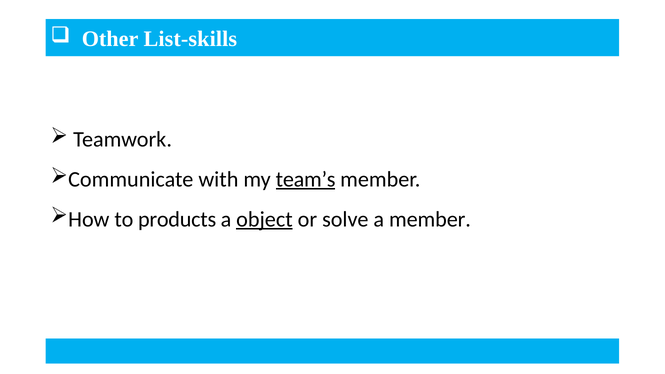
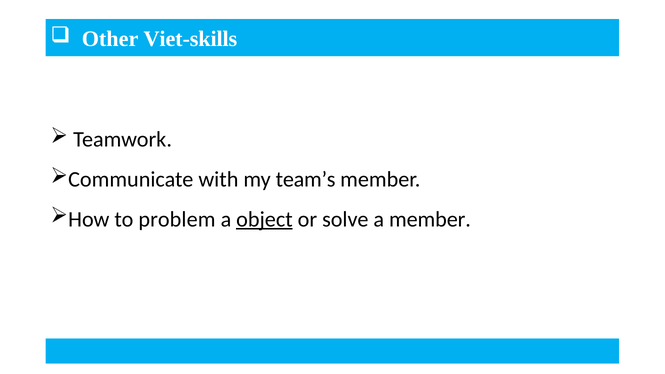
List-skills: List-skills -> Viet-skills (190, 39)
team’s underline: present -> none (306, 179)
products: products -> problem (177, 219)
